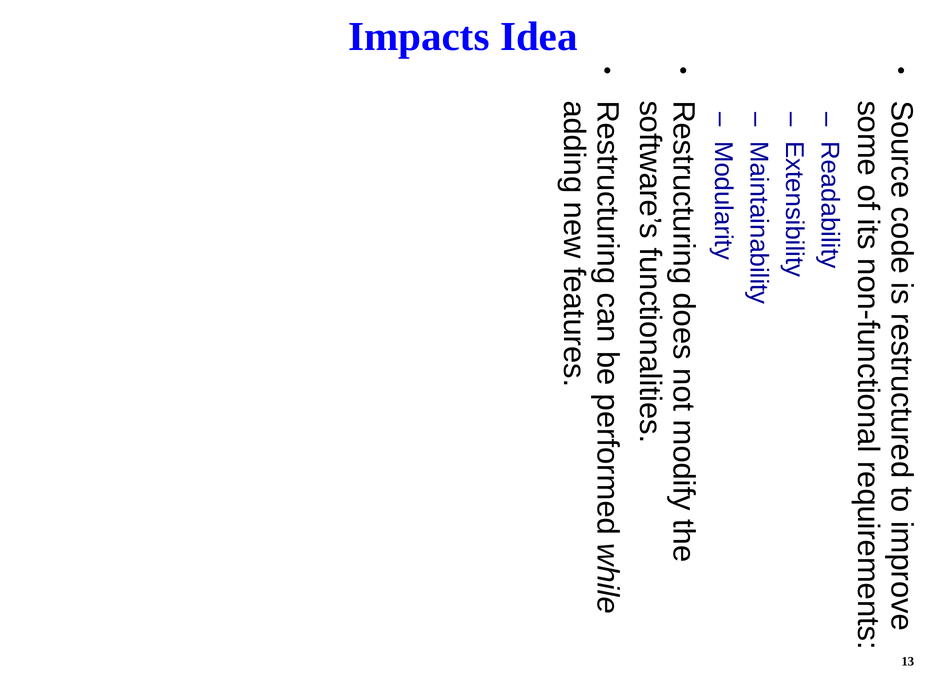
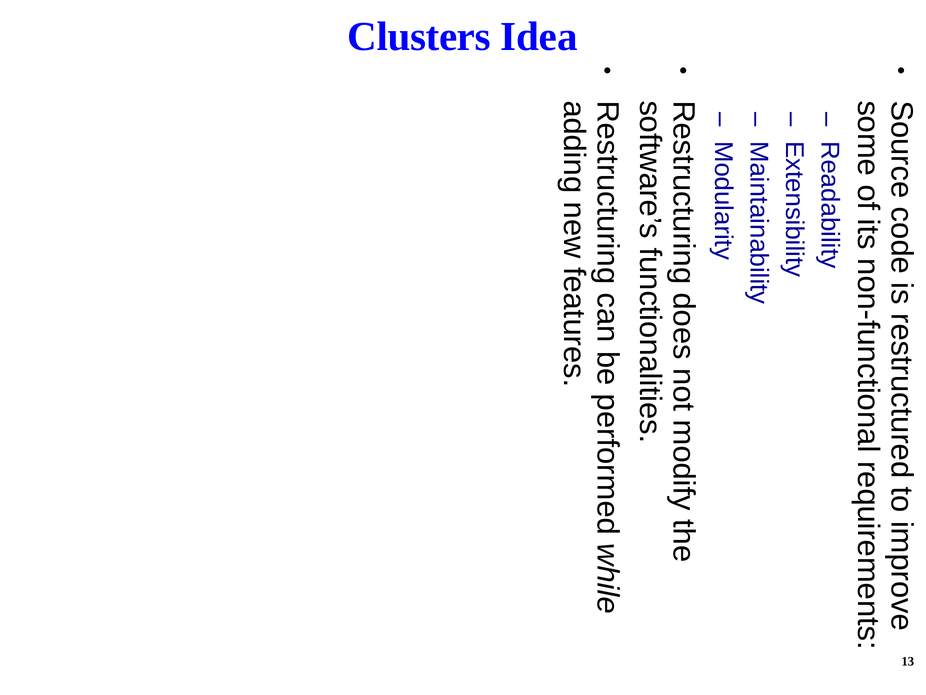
Impacts: Impacts -> Clusters (419, 37)
